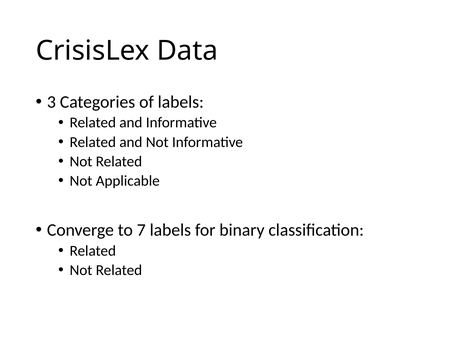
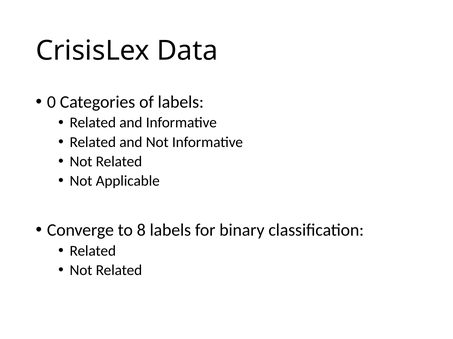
3: 3 -> 0 (51, 102)
7: 7 -> 8 (141, 231)
